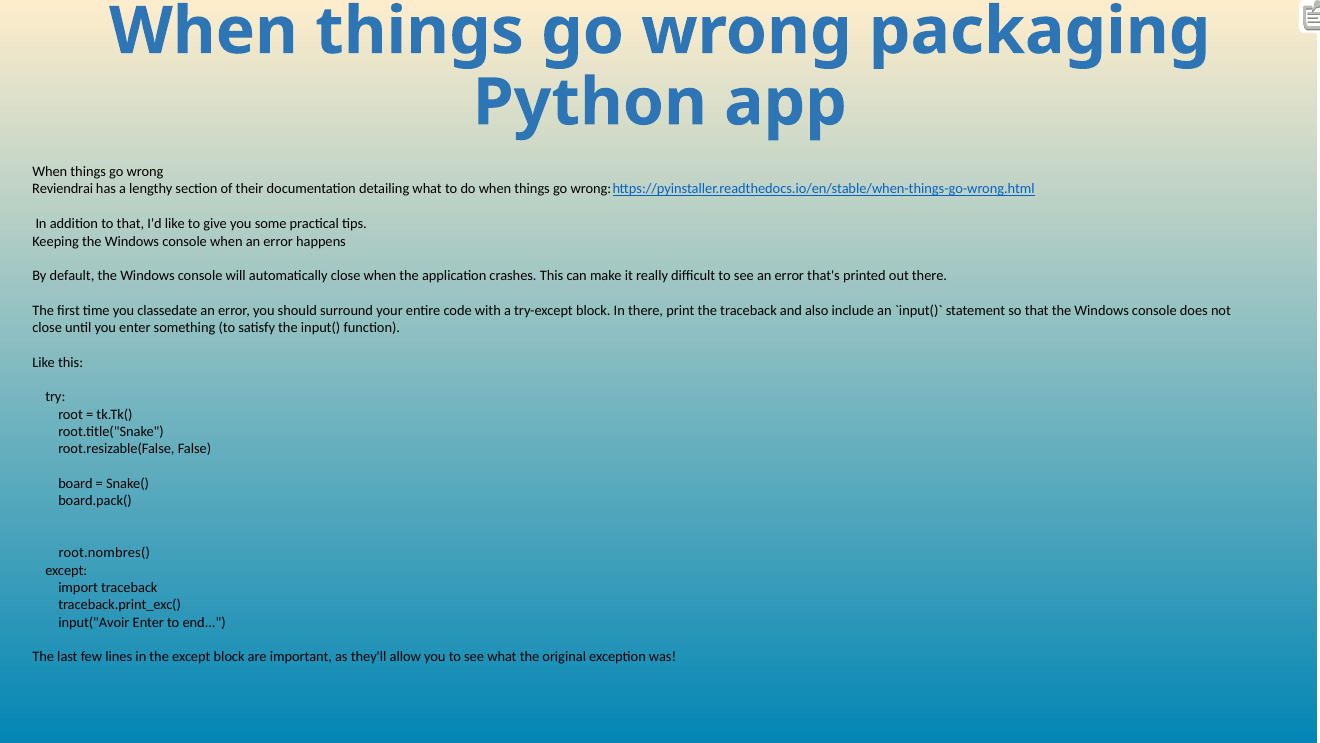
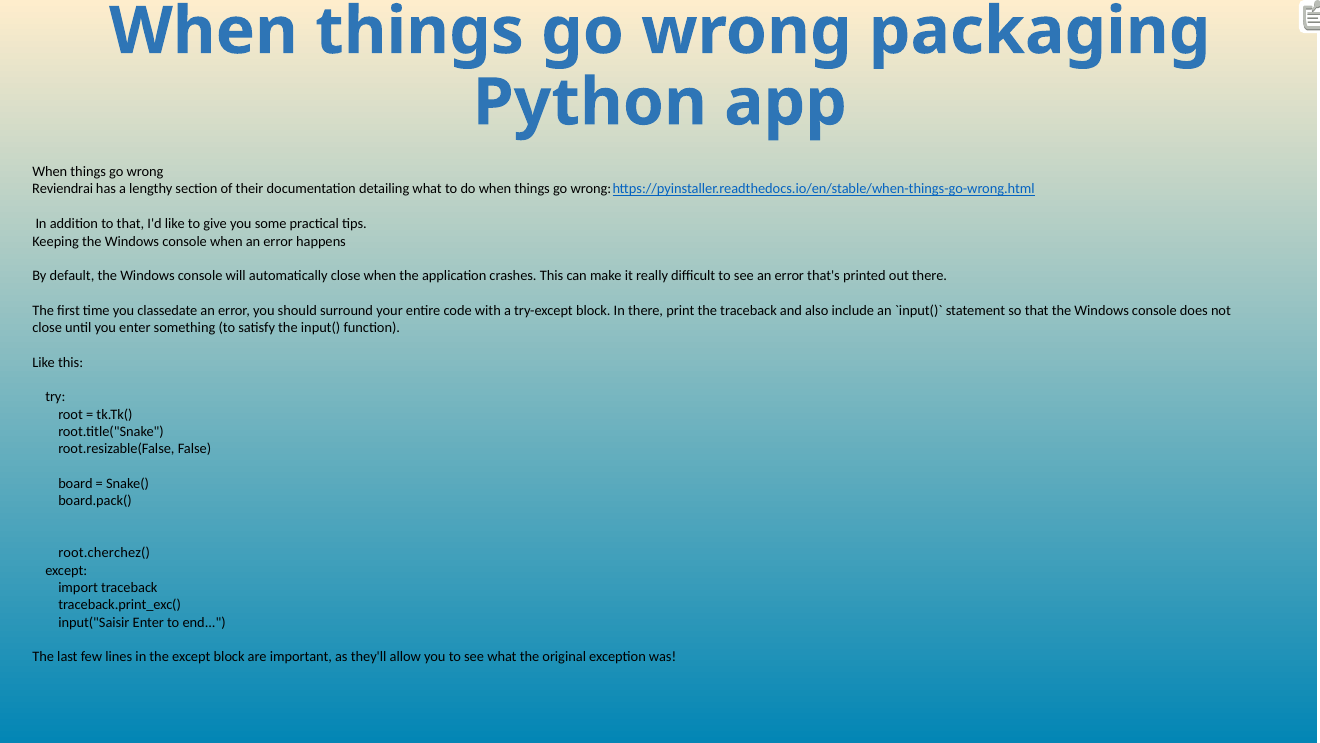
root.nombres(: root.nombres( -> root.cherchez( (104, 553)
input("Avoir: input("Avoir -> input("Saisir (94, 622)
